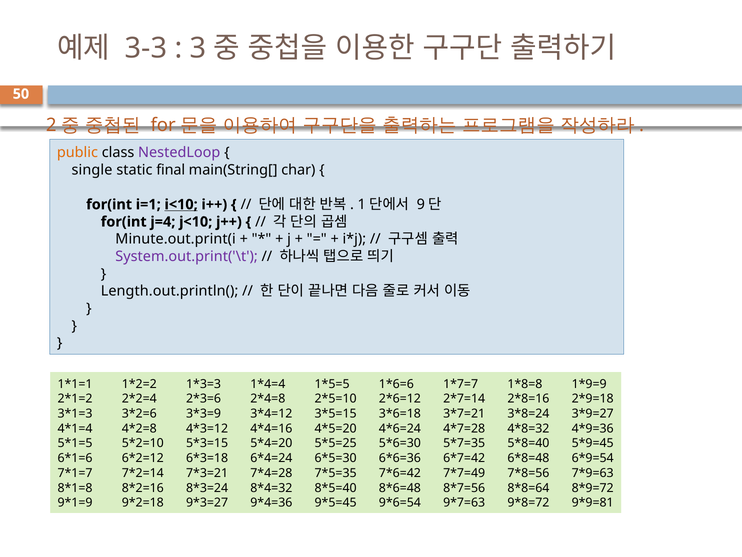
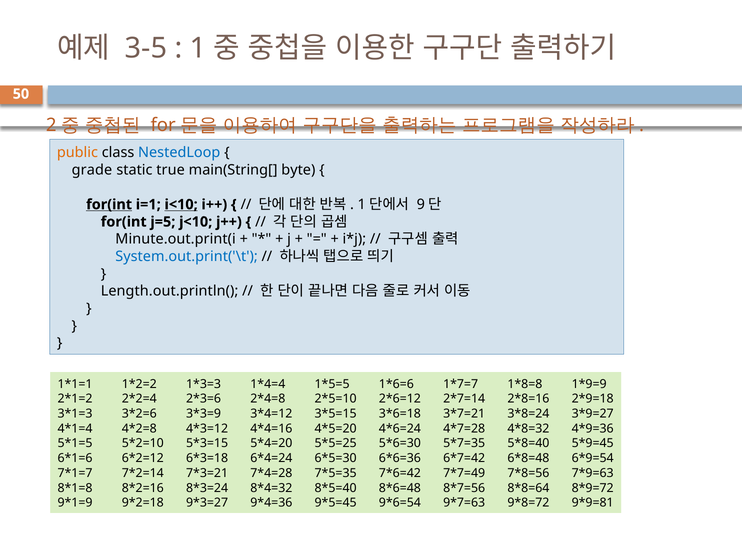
3-3: 3-3 -> 3-5 (146, 48)
3: 3 -> 1 (198, 48)
NestedLoop colour: purple -> blue (179, 152)
single: single -> grade (92, 170)
final: final -> true (171, 170)
char: char -> byte (298, 170)
for(int underline: none -> present (109, 204)
j=4: j=4 -> j=5 (163, 222)
System.out.print('\t colour: purple -> blue (187, 256)
